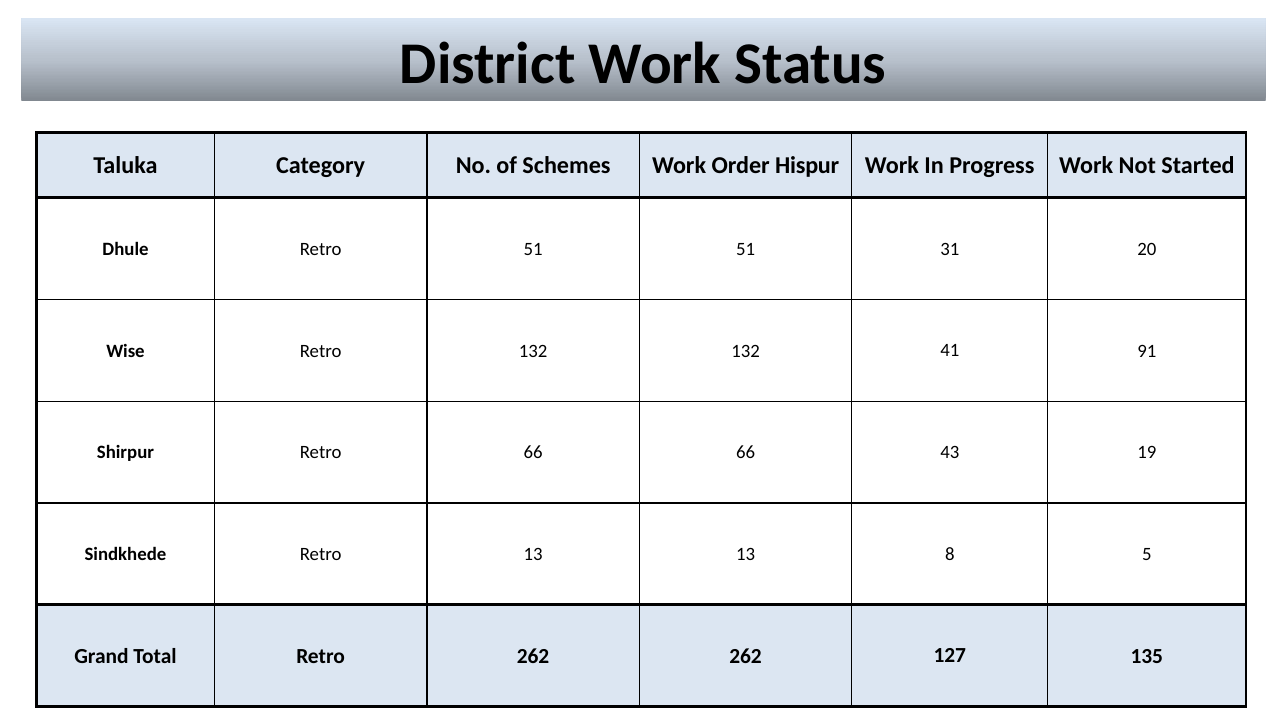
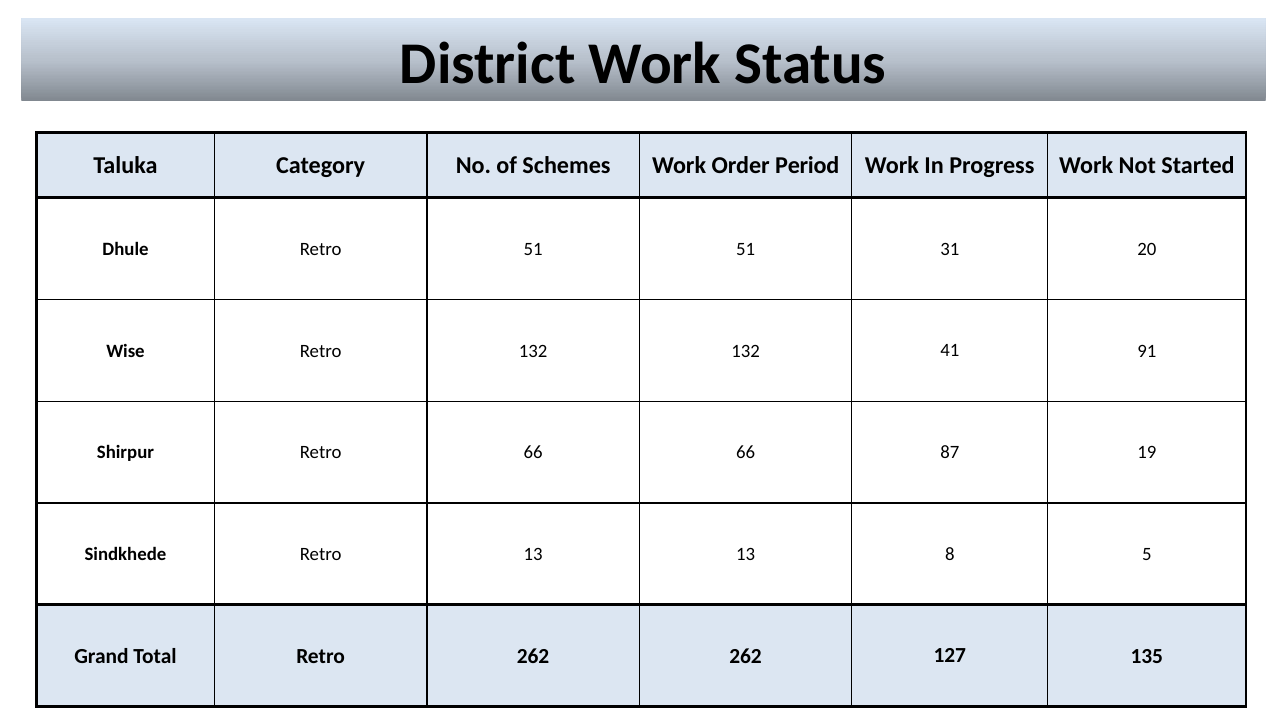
Hispur: Hispur -> Period (807, 166)
43: 43 -> 87 (950, 452)
